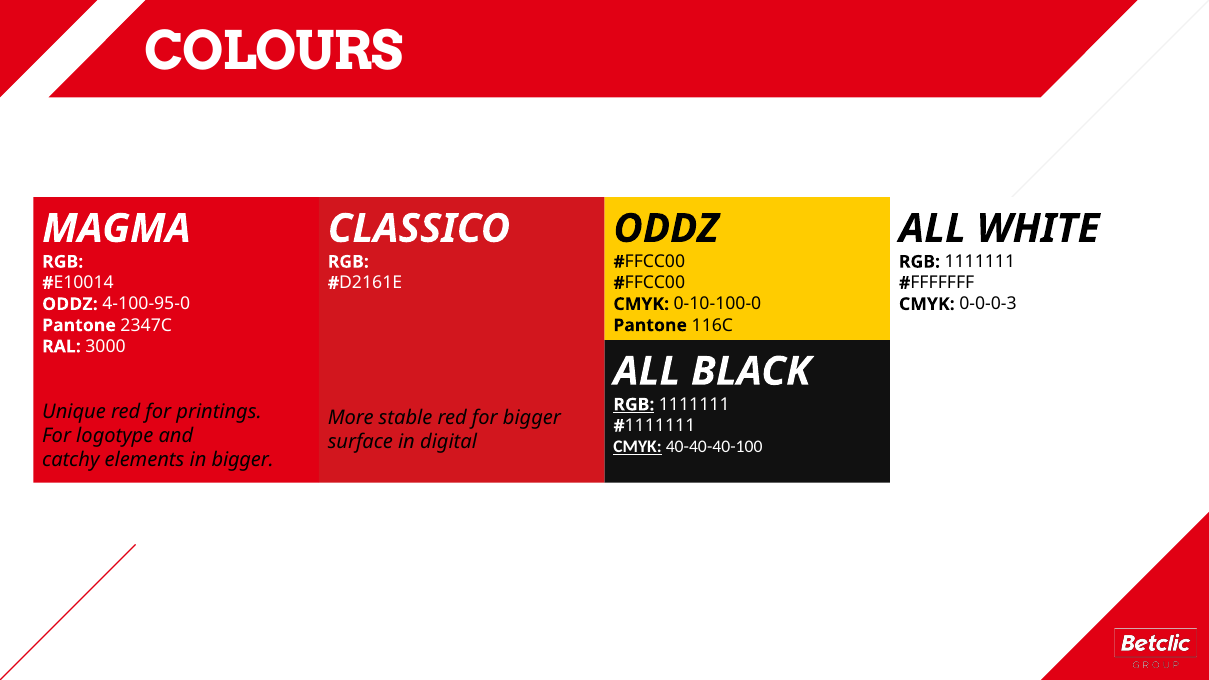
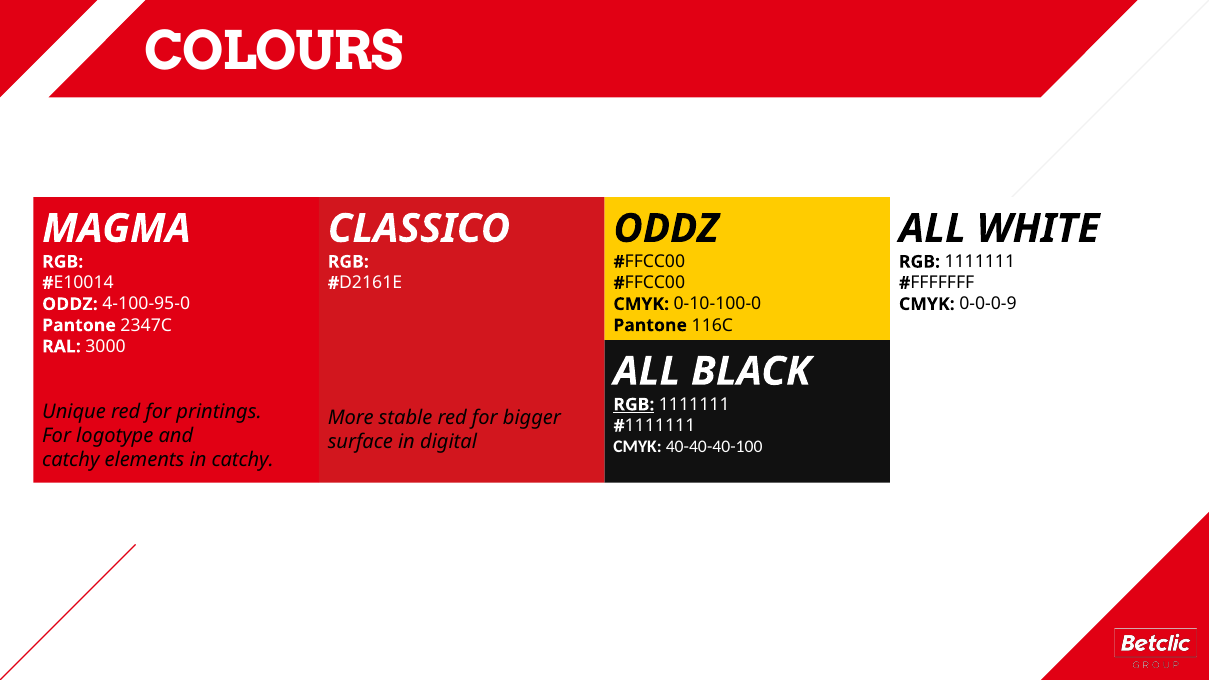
0-0-0-3: 0-0-0-3 -> 0-0-0-9 (988, 304)
CMYK underline: present -> none (638, 447)
in bigger: bigger -> catchy (243, 460)
